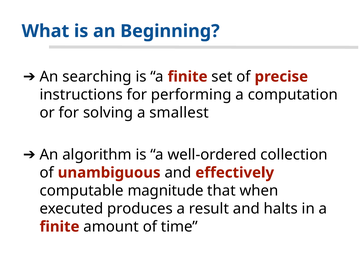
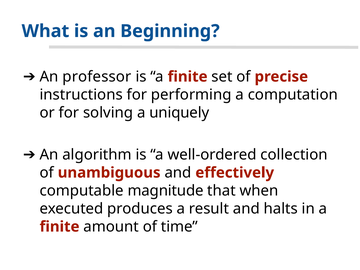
searching: searching -> professor (97, 77)
smallest: smallest -> uniquely (179, 113)
